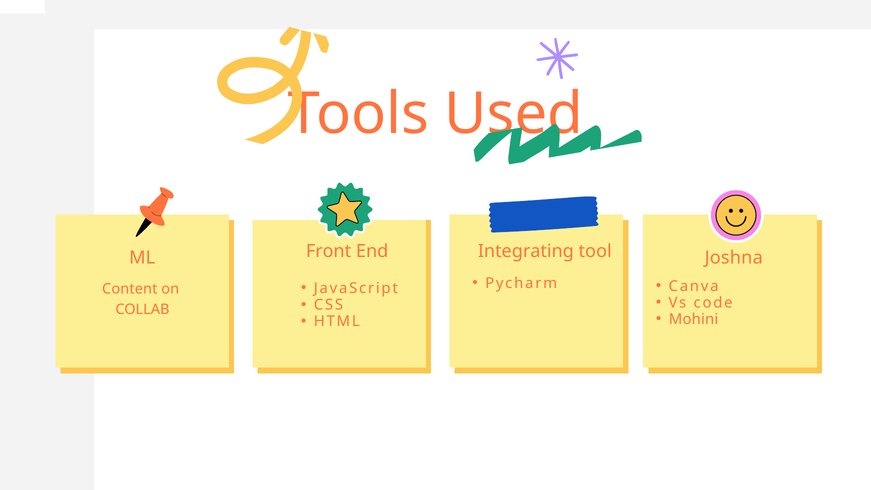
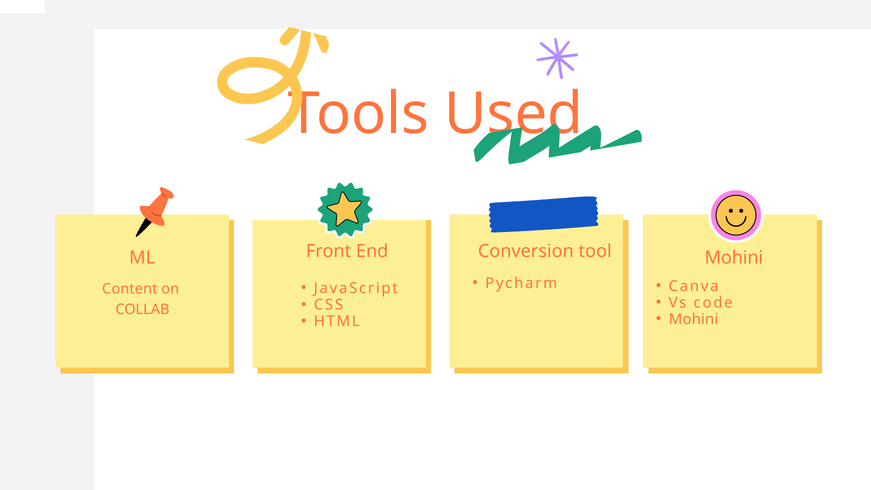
Integrating: Integrating -> Conversion (526, 251)
Joshna: Joshna -> Mohini (734, 258)
